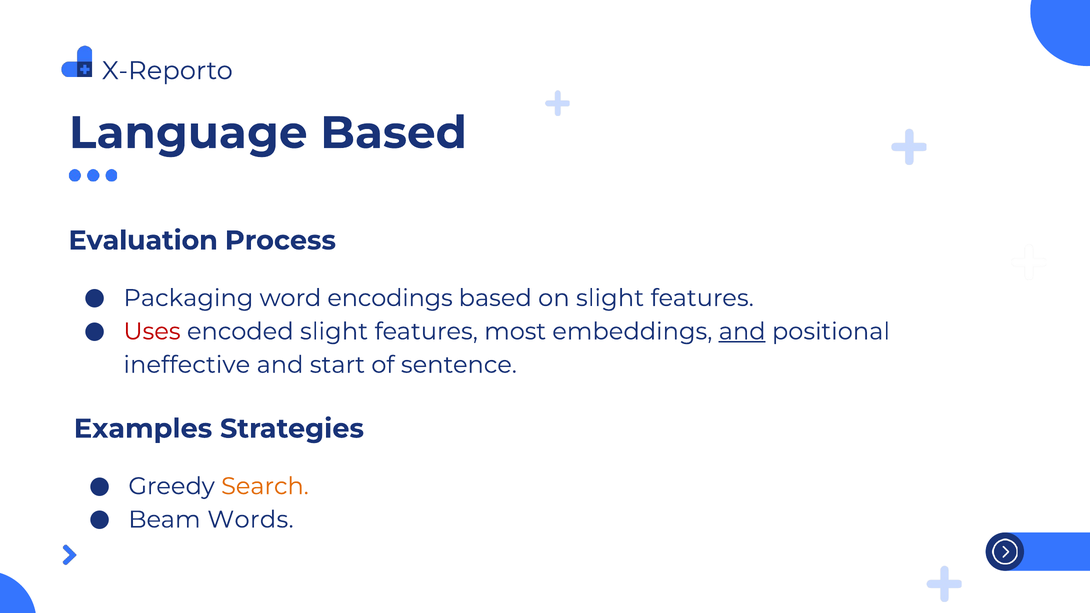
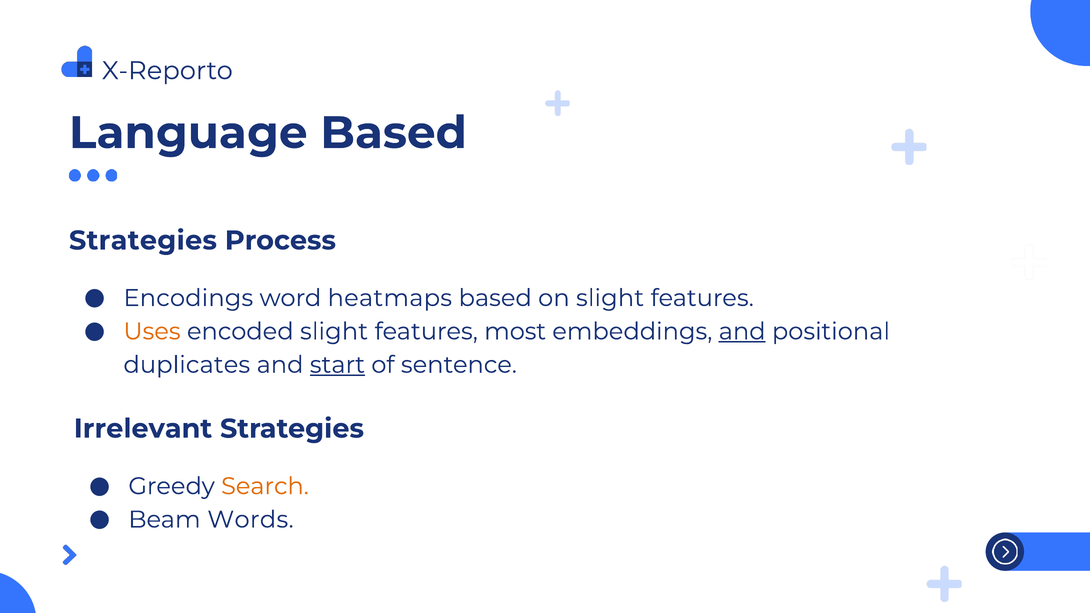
Evaluation: Evaluation -> Strategies (143, 241)
Packaging: Packaging -> Encodings (188, 298)
encodings: encodings -> heatmaps (390, 298)
Uses colour: red -> orange (152, 332)
ineffective: ineffective -> duplicates (187, 365)
start underline: none -> present (337, 365)
Examples: Examples -> Irrelevant (143, 429)
